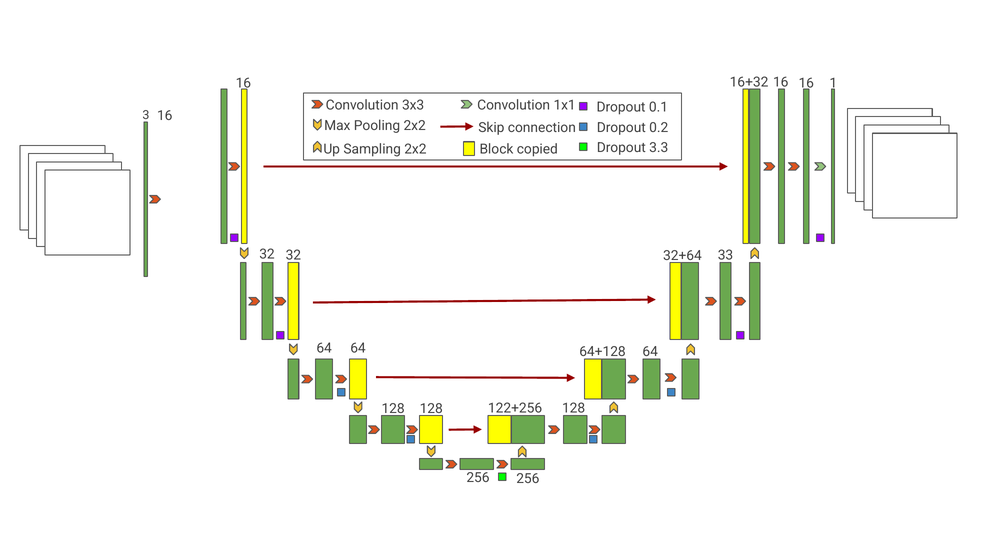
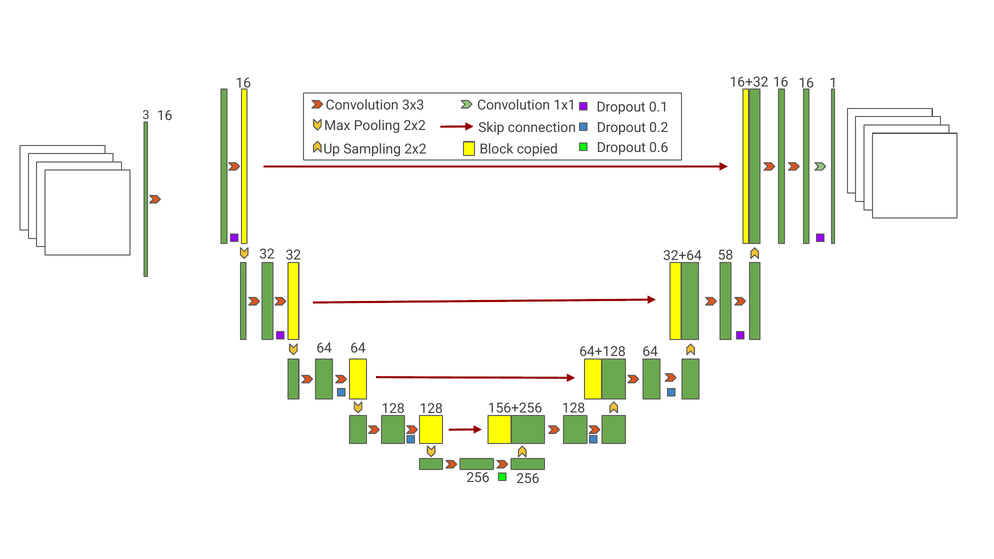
3.3: 3.3 -> 0.6 (659, 148)
33: 33 -> 58 (726, 255)
122+256: 122+256 -> 156+256 (515, 408)
